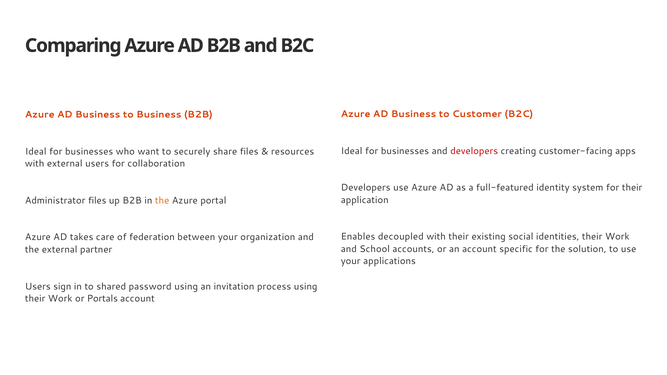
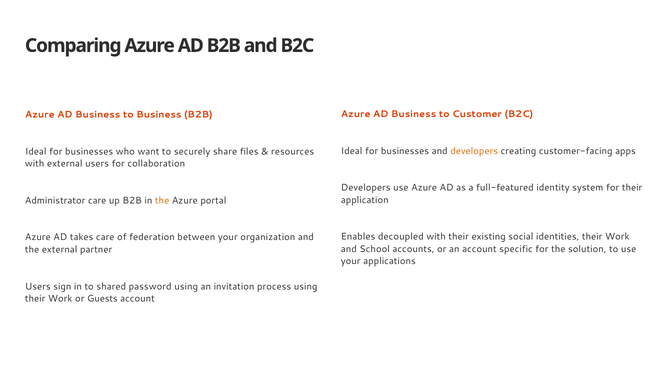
developers colour: red -> orange (474, 151)
Administrator files: files -> care (97, 201)
Portals: Portals -> Guests (102, 299)
